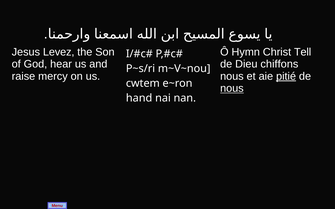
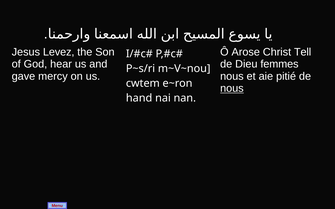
Hymn: Hymn -> Arose (246, 52)
chiffons: chiffons -> femmes (280, 64)
raise: raise -> gave (23, 76)
pitié underline: present -> none (286, 76)
